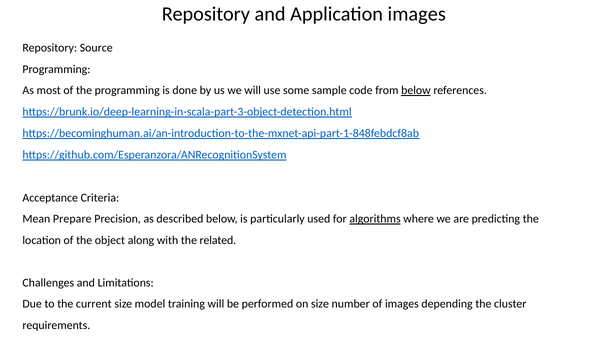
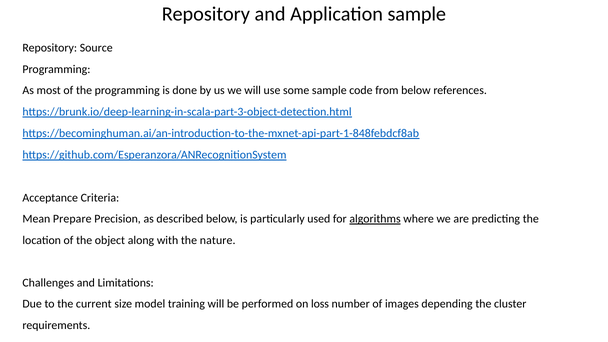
Application images: images -> sample (417, 14)
below underline: present -> none (416, 90)
related: related -> nature (218, 240)
on size: size -> loss (320, 304)
